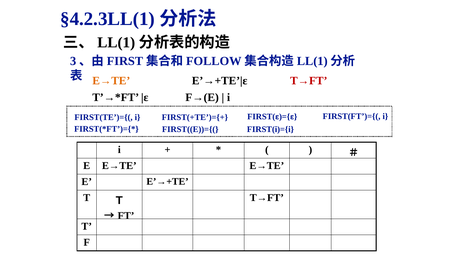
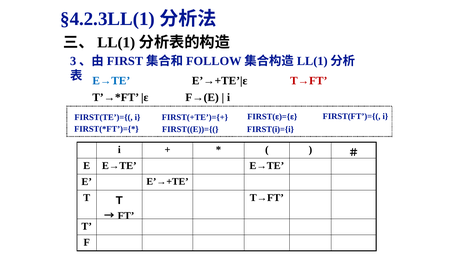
E→TE colour: orange -> blue (111, 81)
